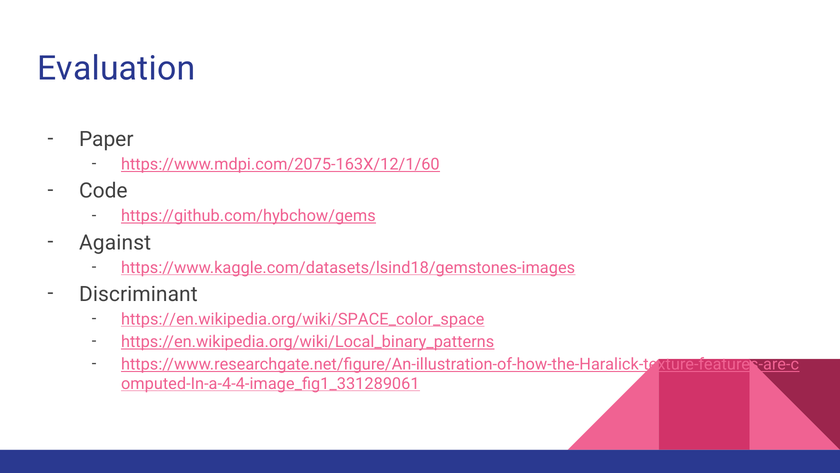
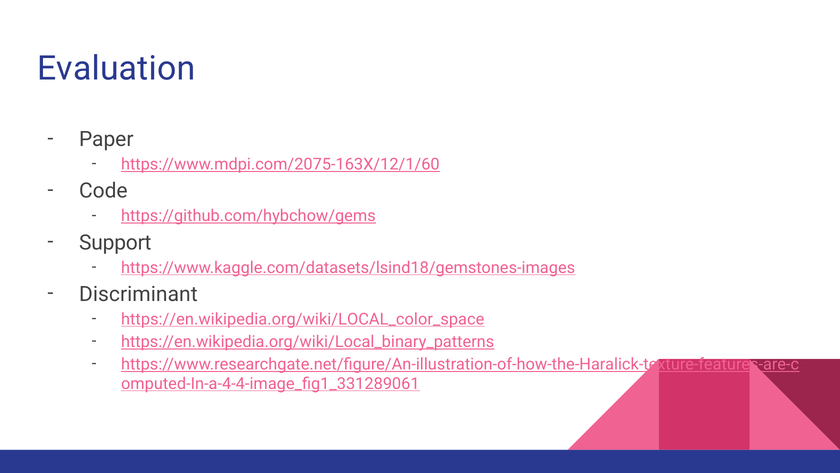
Against: Against -> Support (115, 242)
https://en.wikipedia.org/wiki/SPACE_color_space: https://en.wikipedia.org/wiki/SPACE_color_space -> https://en.wikipedia.org/wiki/LOCAL_color_space (303, 319)
